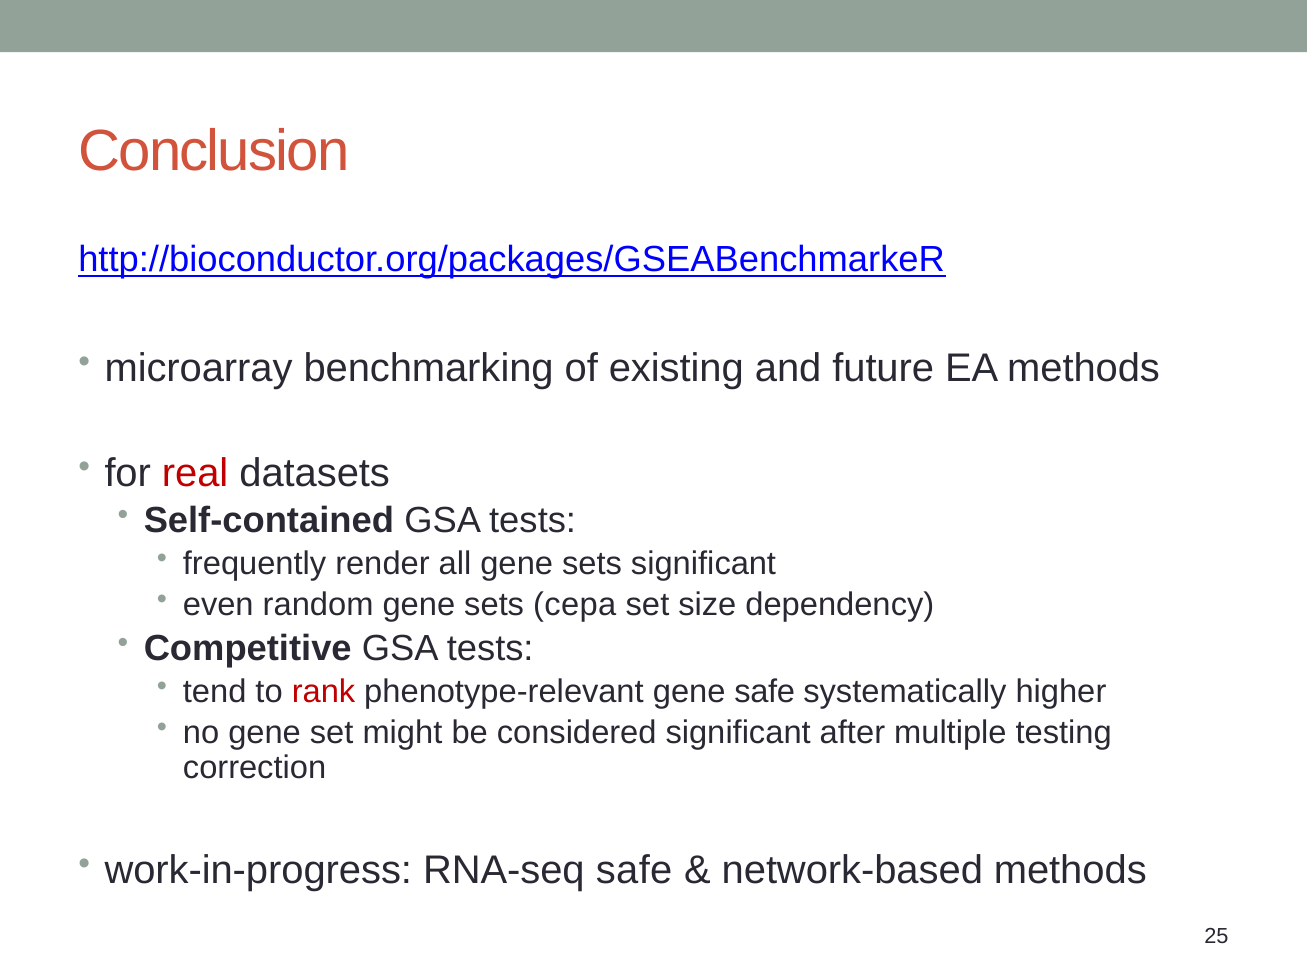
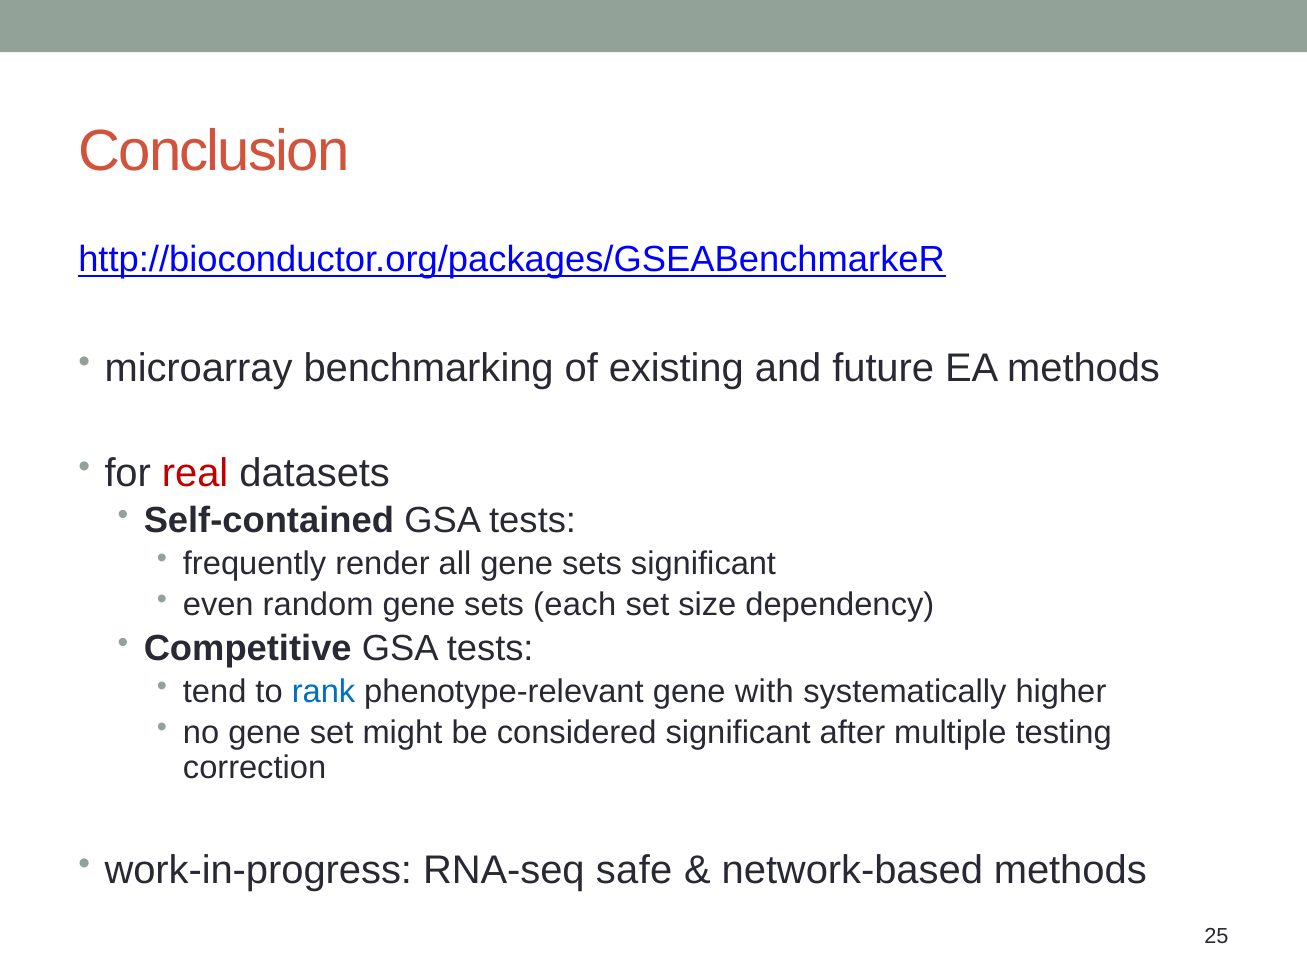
cepa: cepa -> each (575, 605)
rank colour: red -> blue (324, 692)
gene safe: safe -> with (764, 692)
